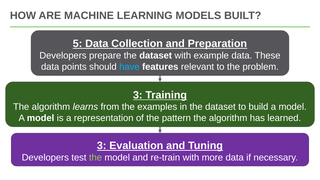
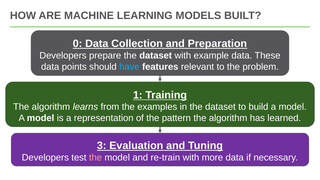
5: 5 -> 0 (78, 44)
3: 3 -> 1 (138, 95)
the colour: light green -> pink (95, 158)
